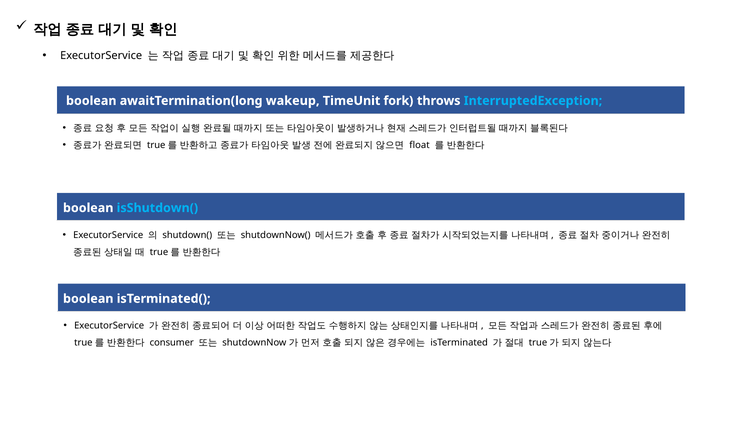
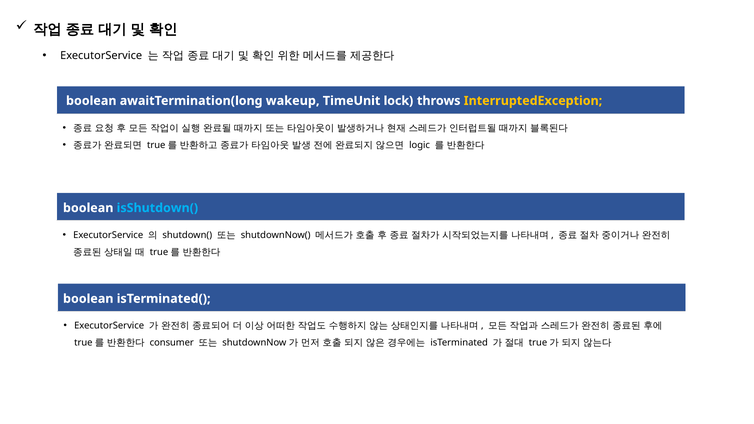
fork: fork -> lock (398, 101)
InterruptedException colour: light blue -> yellow (533, 101)
float: float -> logic (420, 145)
